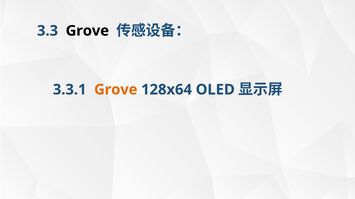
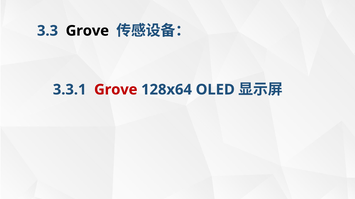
Grove colour: orange -> red (116, 90)
